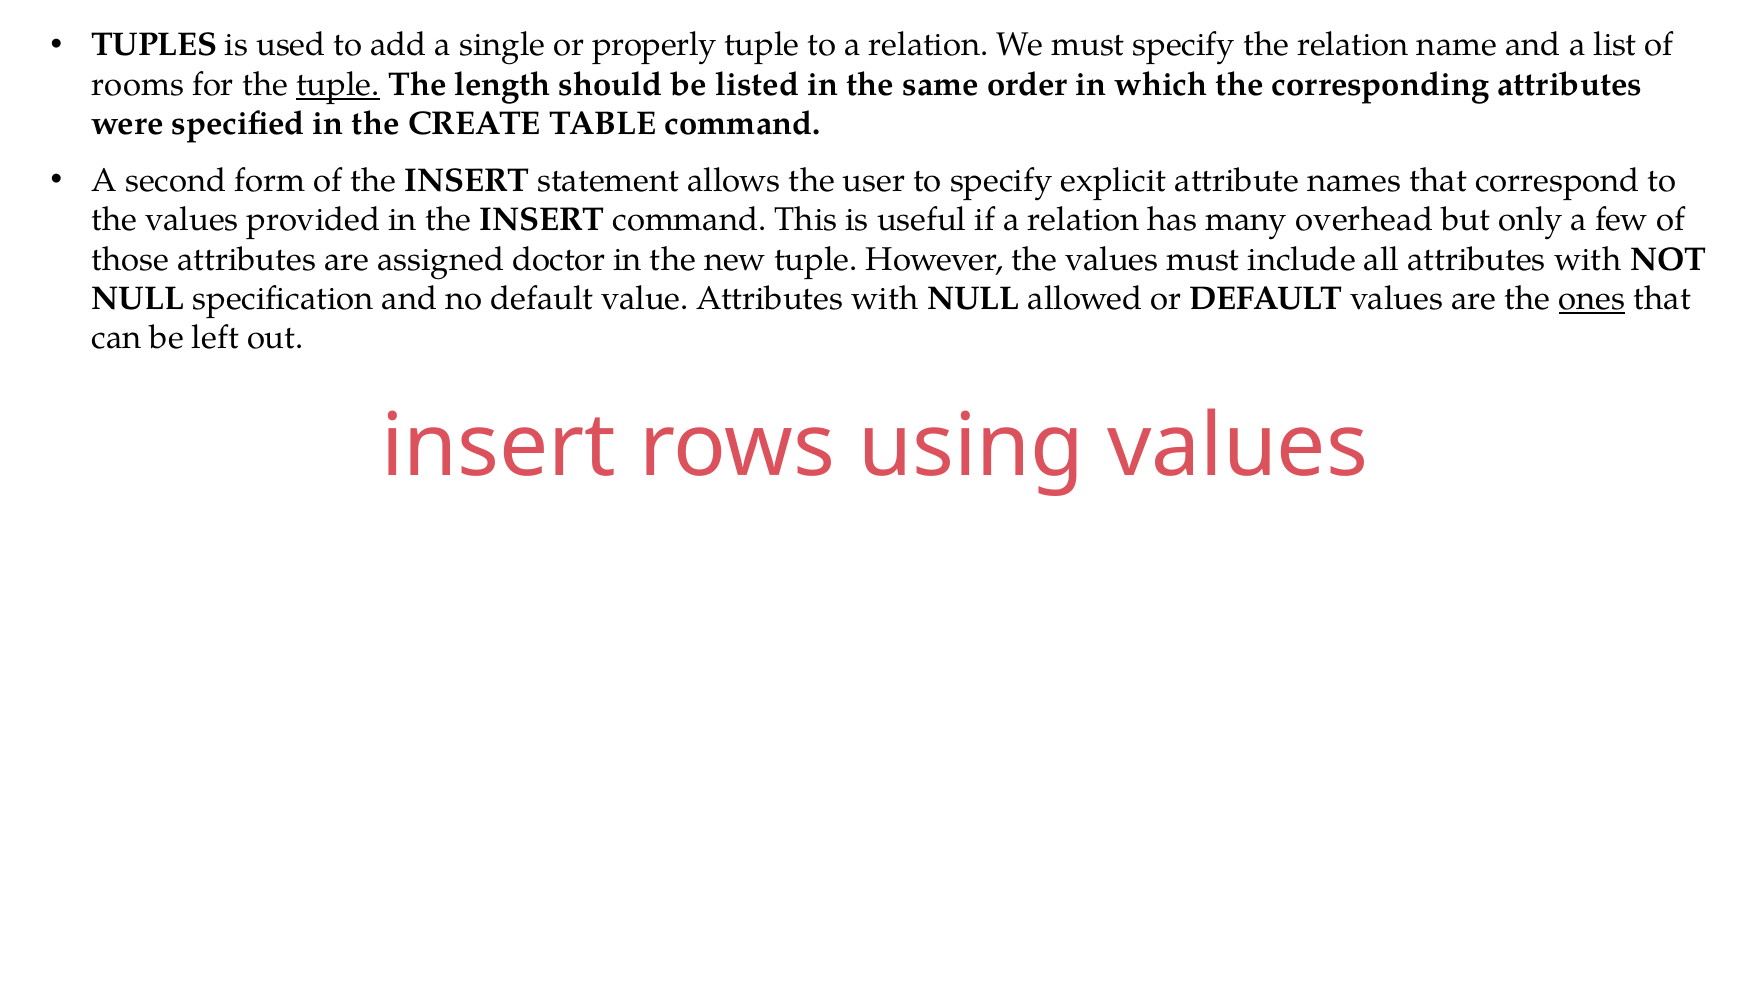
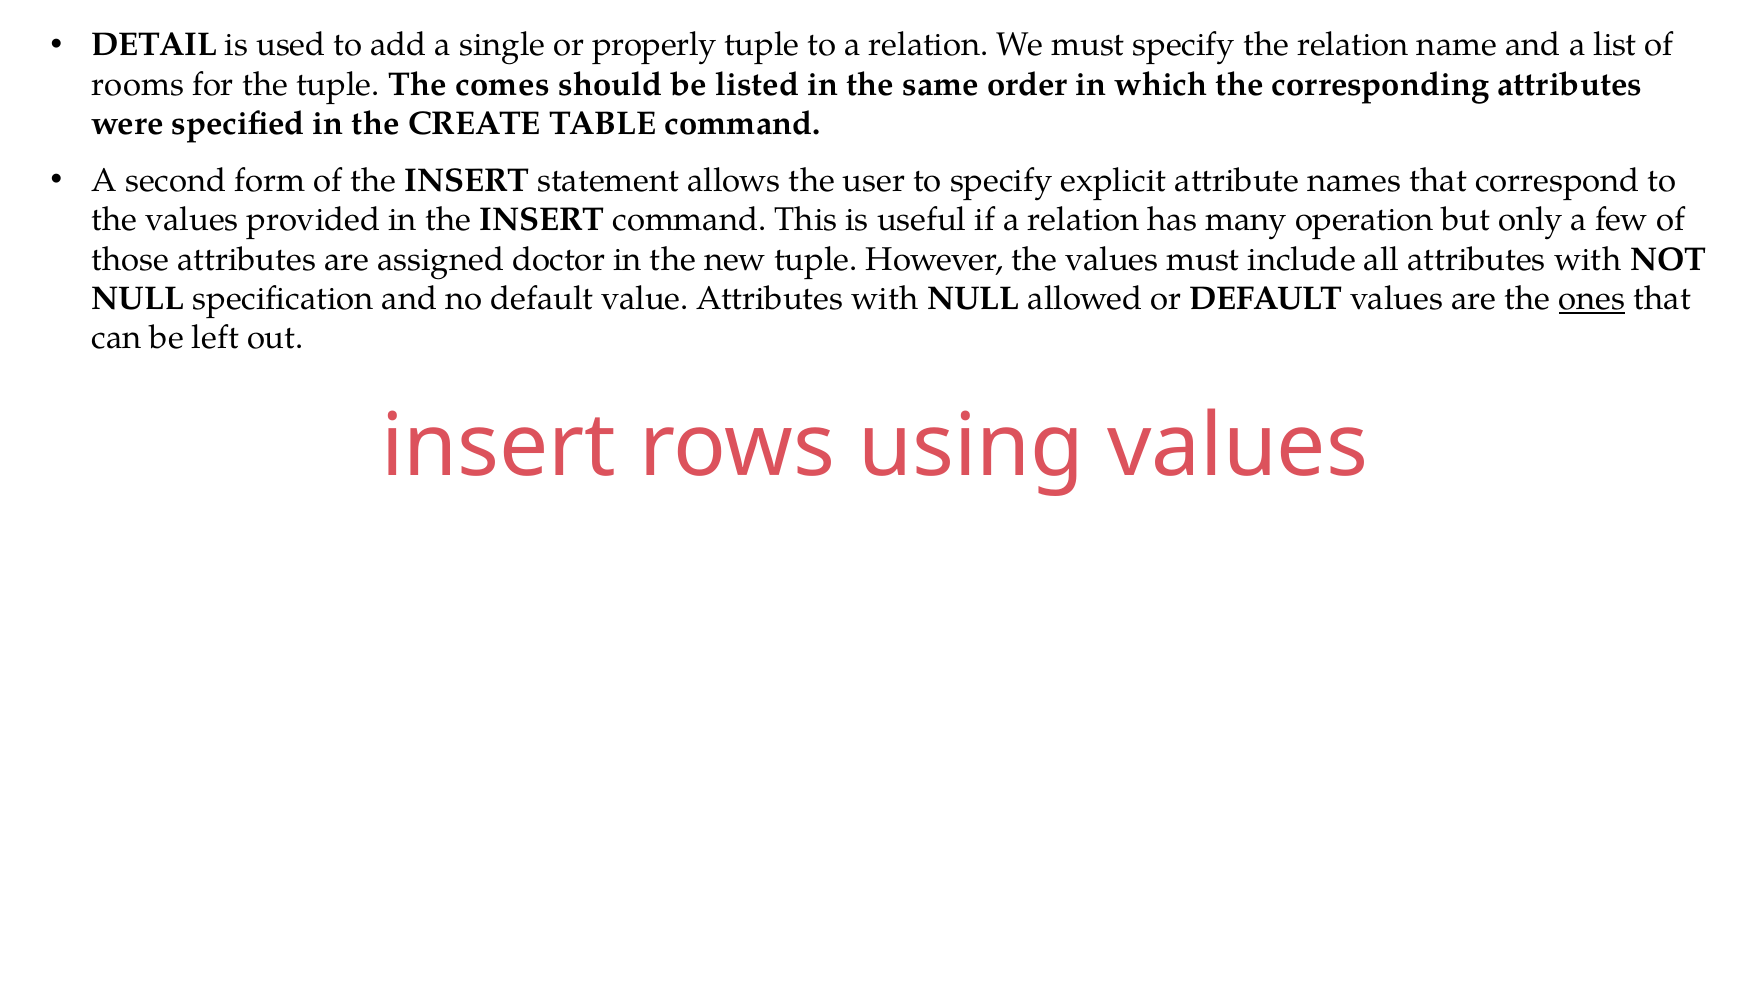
TUPLES: TUPLES -> DETAIL (154, 45)
tuple underline: present -> none (338, 85)
length: length -> comes (503, 85)
overhead: overhead -> operation (1364, 220)
